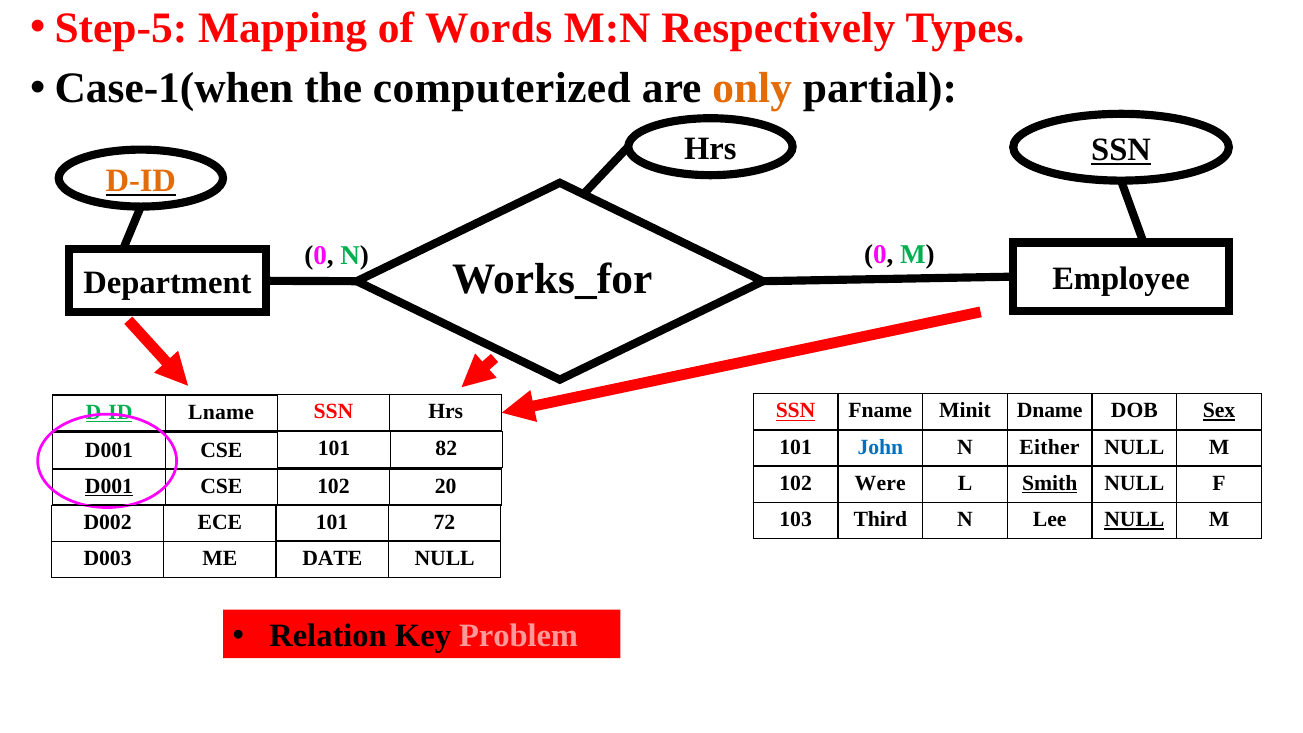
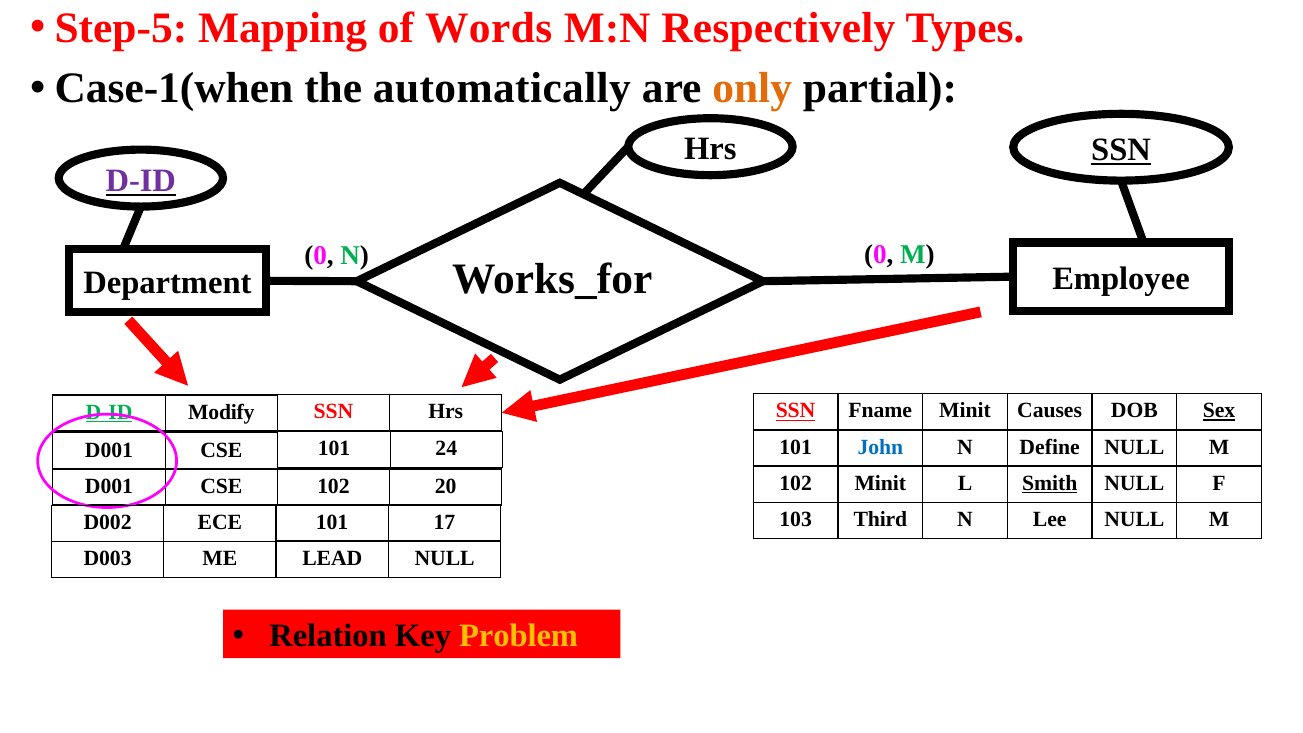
computerized: computerized -> automatically (502, 89)
D-ID colour: orange -> purple (141, 180)
Dname: Dname -> Causes (1050, 411)
Lname: Lname -> Modify (221, 412)
Either: Either -> Define (1050, 447)
82: 82 -> 24 (446, 448)
102 Were: Were -> Minit (880, 483)
D001 underline: present -> none (109, 486)
NULL underline: present -> none (1134, 520)
72: 72 -> 17 (444, 522)
DATE: DATE -> LEAD (332, 558)
Problem colour: pink -> yellow (519, 636)
